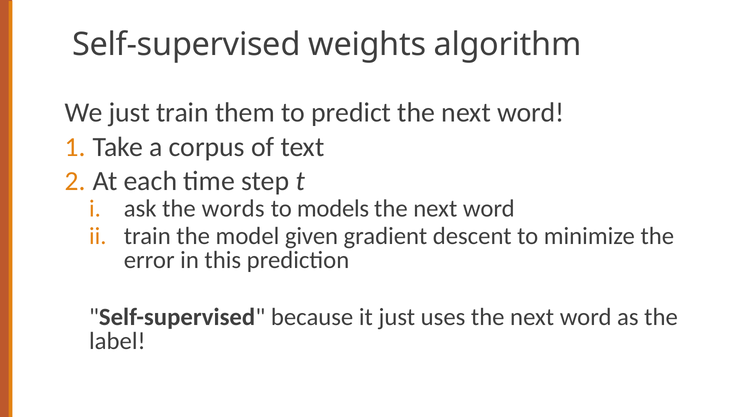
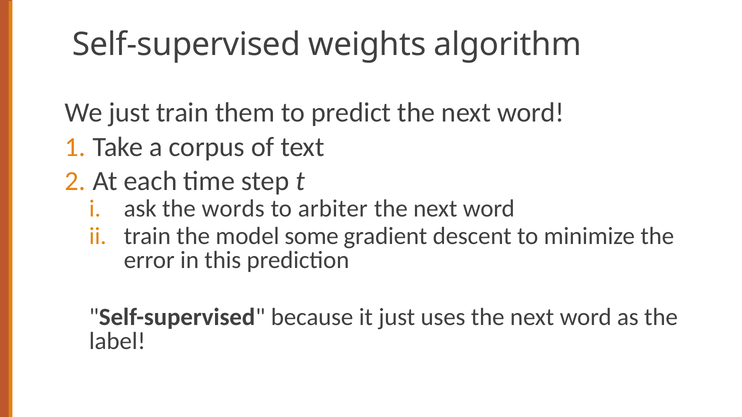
models: models -> arbiter (333, 209)
given: given -> some (312, 236)
